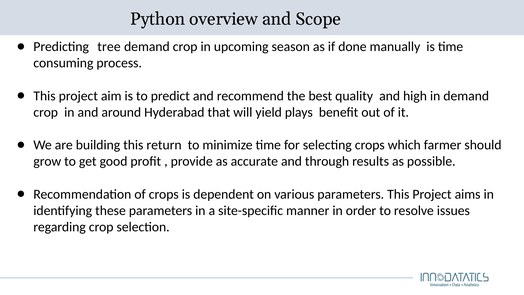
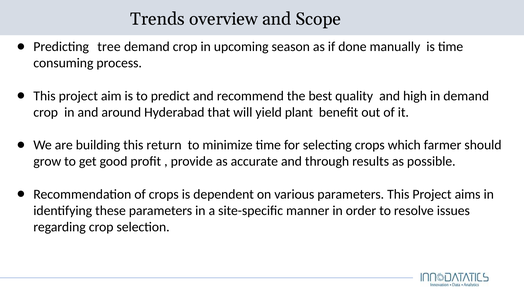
Python: Python -> Trends (158, 19)
plays: plays -> plant (299, 112)
